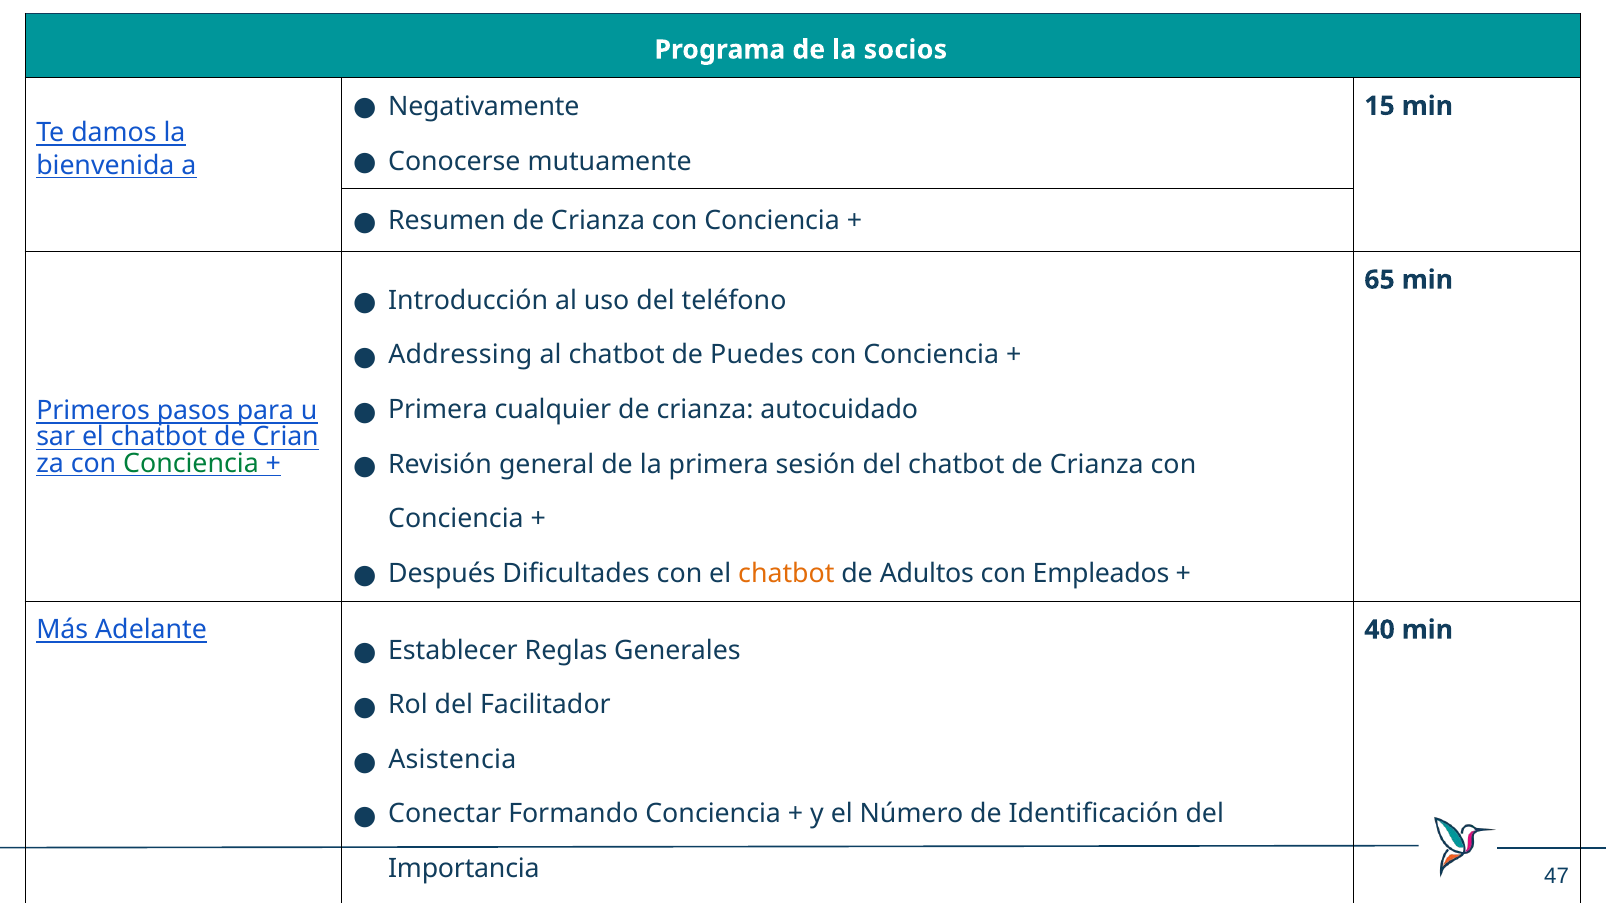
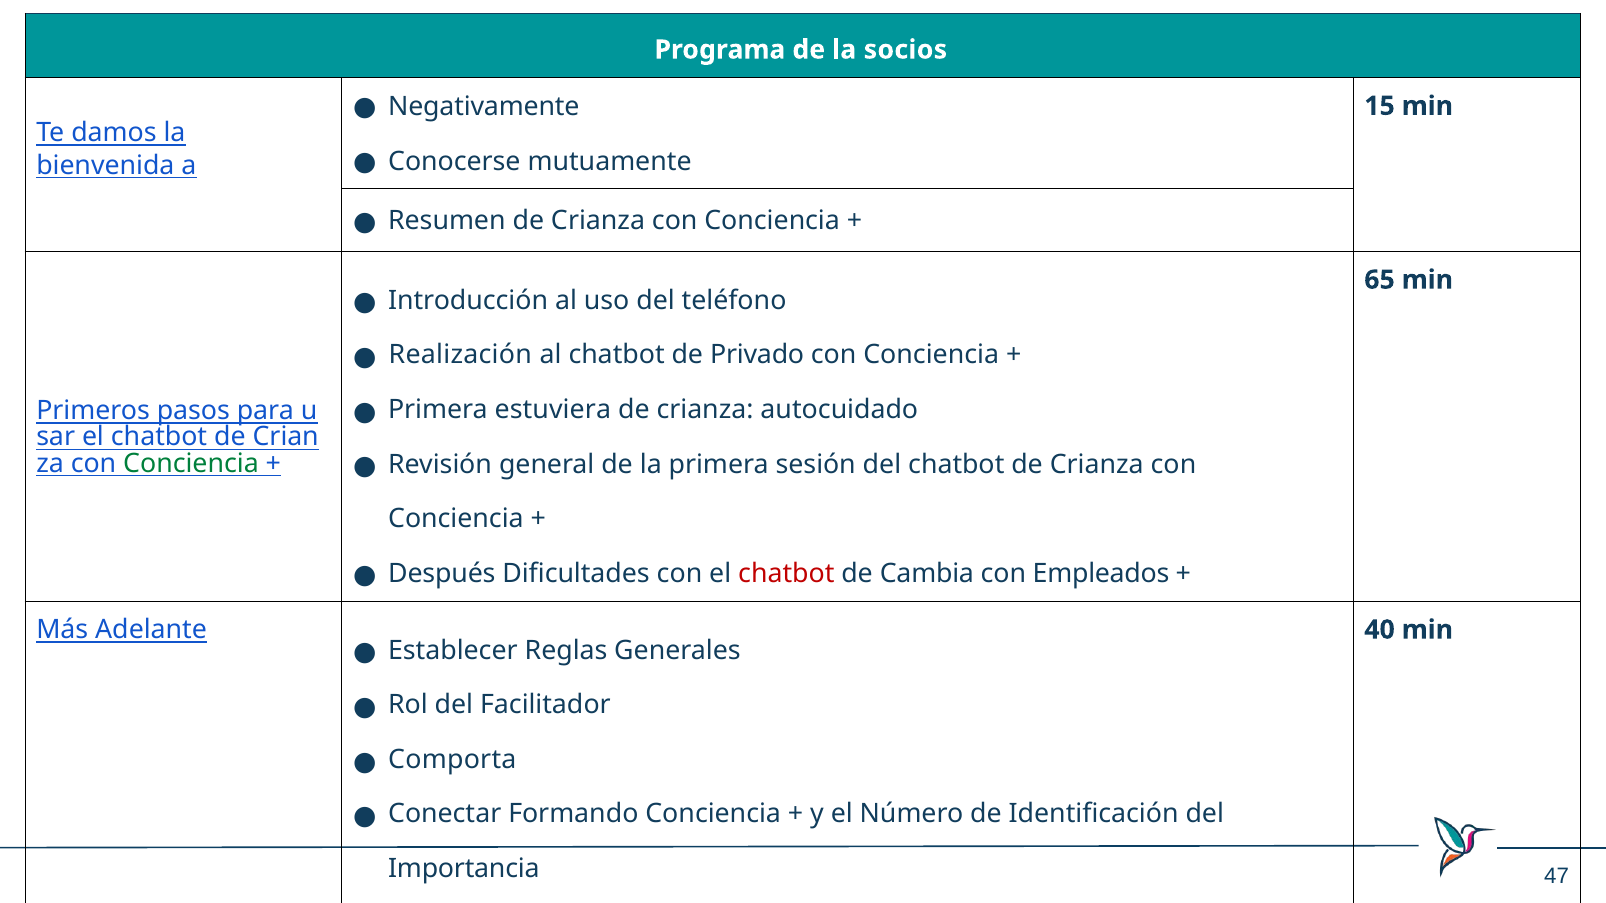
Addressing: Addressing -> Realización (460, 355)
Puedes: Puedes -> Privado (757, 355)
cualquier: cualquier -> estuviera (553, 410)
chatbot colour: orange -> red (786, 574)
Adultos: Adultos -> Cambia (927, 574)
Asistencia: Asistencia -> Comporta (452, 760)
